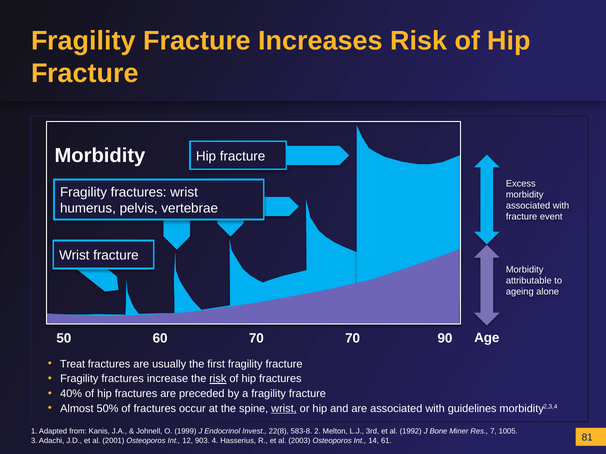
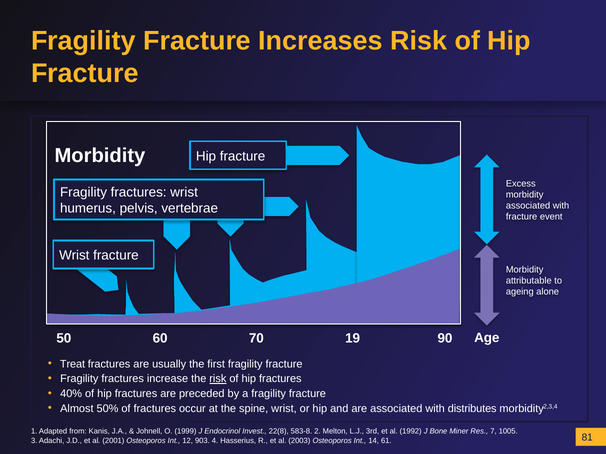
70 70: 70 -> 19 (353, 338)
wrist underline: present -> none (284, 409)
guidelines: guidelines -> distributes (472, 409)
